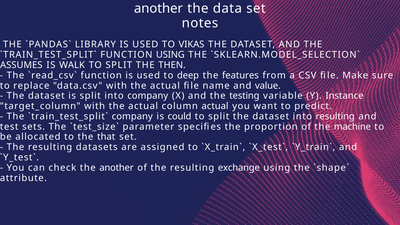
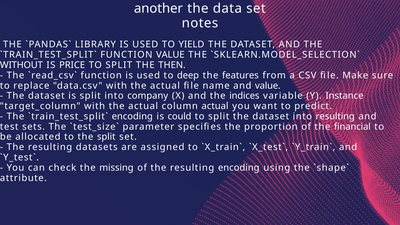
VIKAS: VIKAS -> YIELD (191, 45)
FUNCTION USING: USING -> VALUE (170, 55)
ASSUMES: ASSUMES -> WITHOUT (21, 65)
WALK: WALK -> PRICE (72, 65)
testing: testing -> indices (244, 96)
company: company -> encoding (132, 116)
machine: machine -> financial (352, 127)
the that: that -> split (106, 137)
the another: another -> missing (116, 168)
resulting exchange: exchange -> encoding (239, 168)
